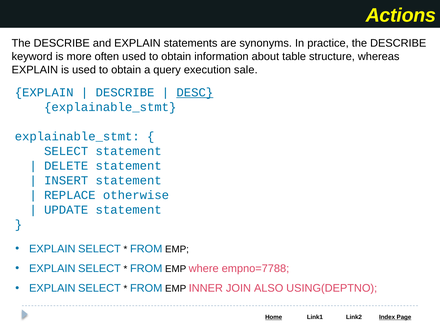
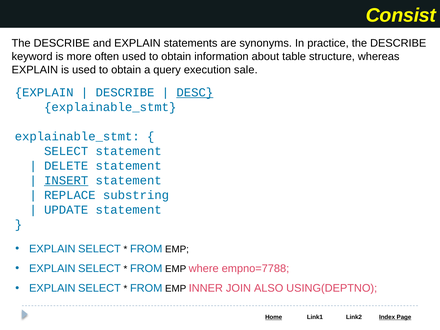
Actions: Actions -> Consist (401, 15)
INSERT underline: none -> present (66, 181)
otherwise: otherwise -> substring (136, 195)
